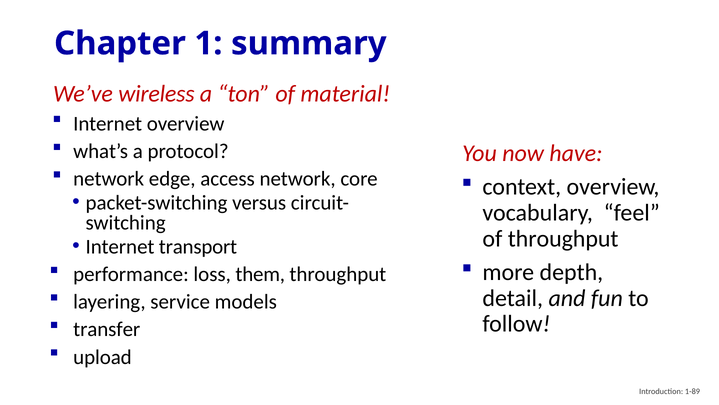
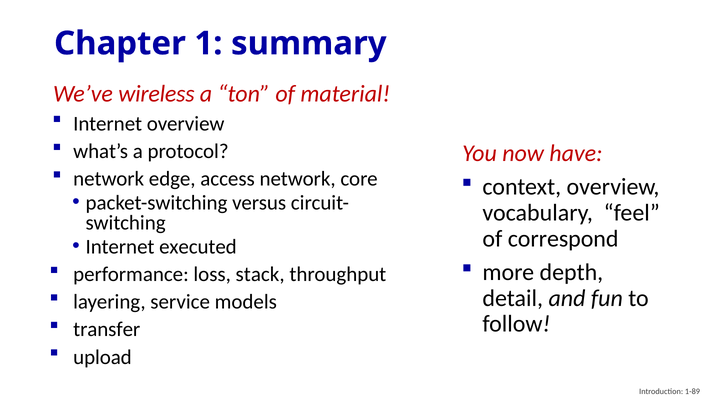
of throughput: throughput -> correspond (563, 238)
transport: transport -> executed (198, 246)
them: them -> stack (260, 274)
